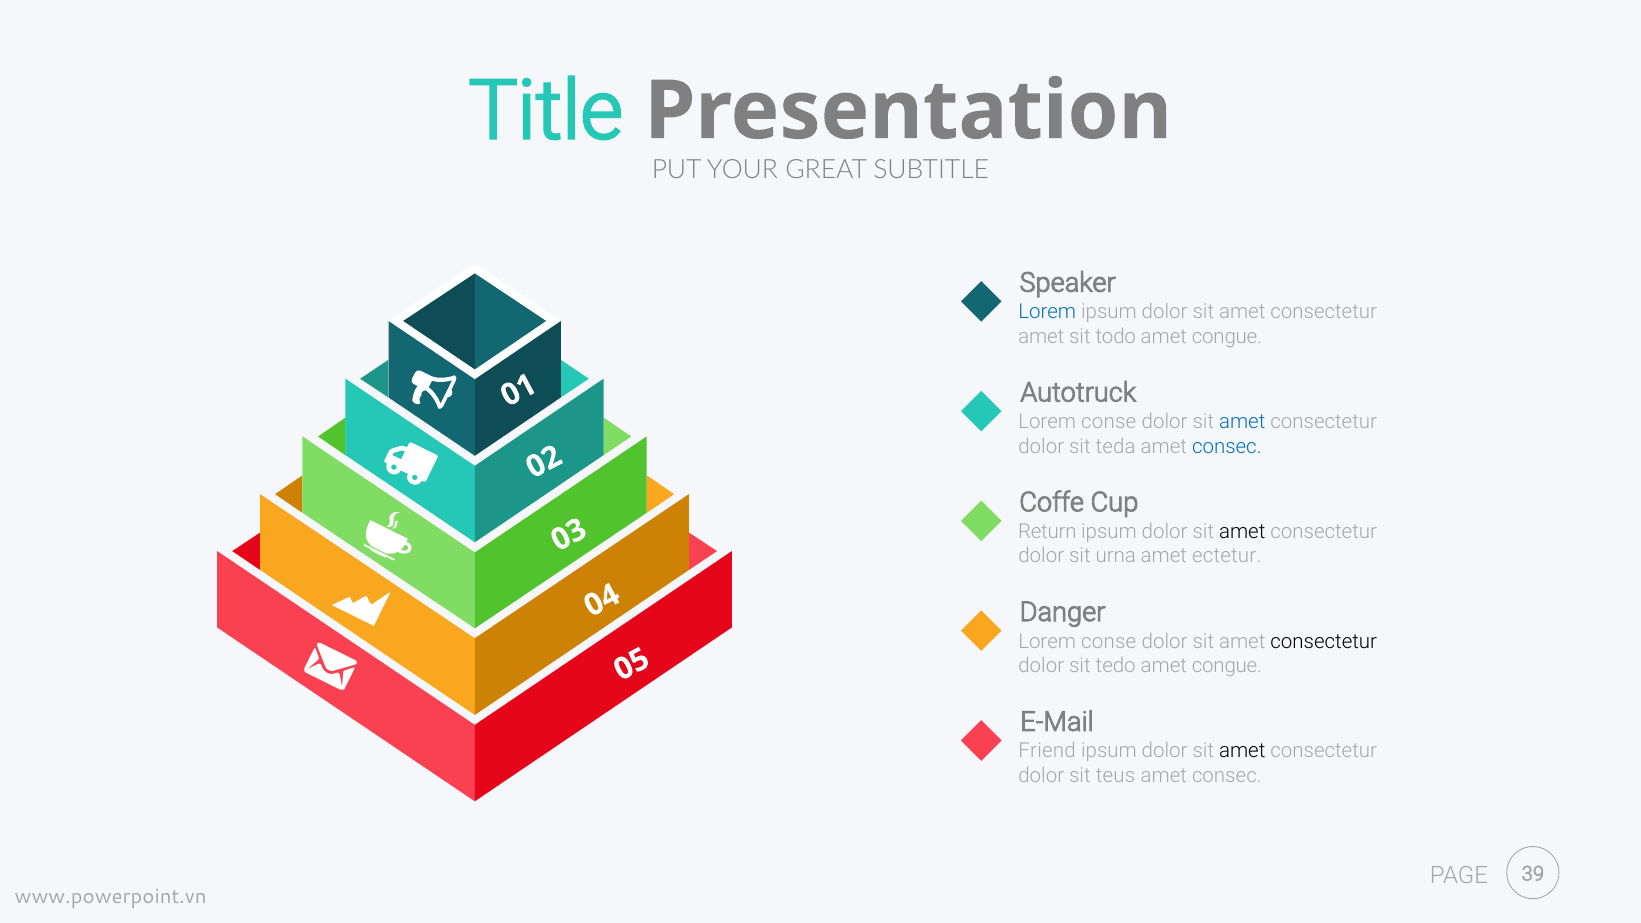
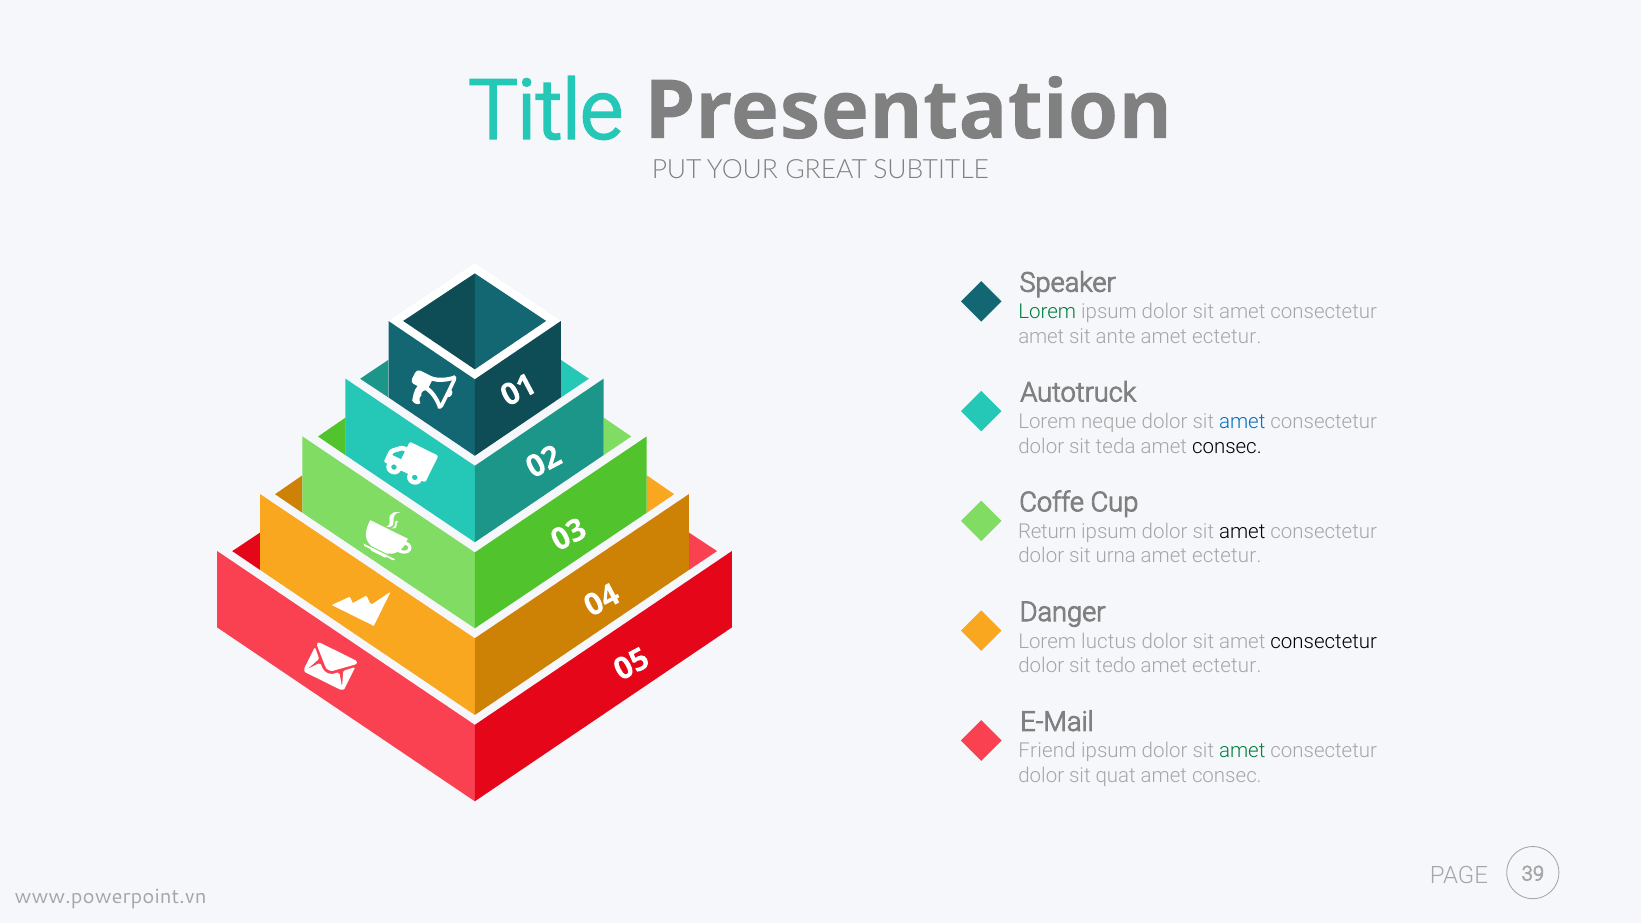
Lorem colour: blue -> green (1047, 312)
todo: todo -> ante (1116, 337)
congue: congue -> ectetur (1227, 337)
conse: conse -> neque (1109, 422)
consec colour: blue -> black (1227, 446)
conse: conse -> luctus (1109, 641)
tedo amet congue: congue -> ectetur (1227, 666)
amet colour: black -> green (1242, 751)
teus: teus -> quat (1116, 776)
